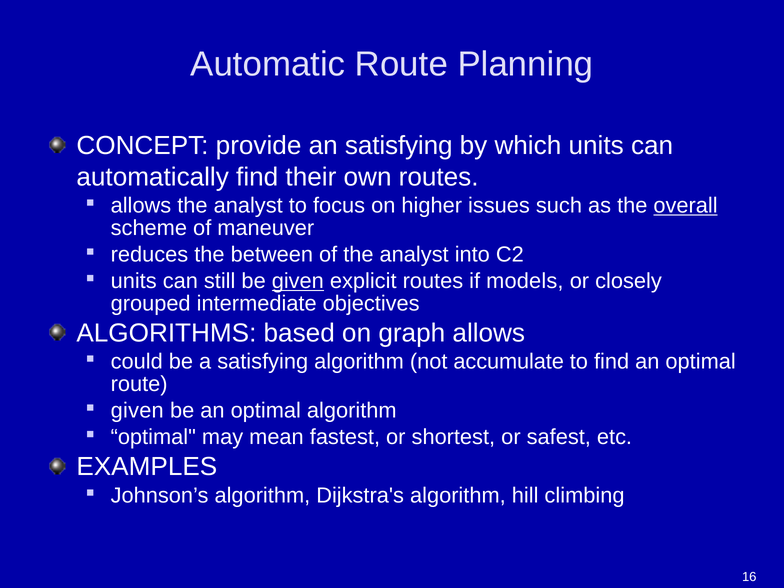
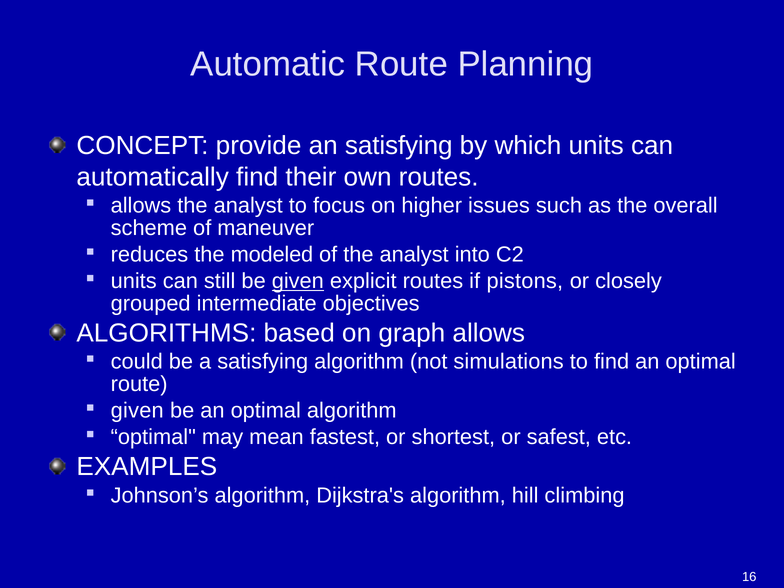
overall underline: present -> none (686, 206)
between: between -> modeled (272, 255)
models: models -> pistons (525, 281)
accumulate: accumulate -> simulations (509, 362)
